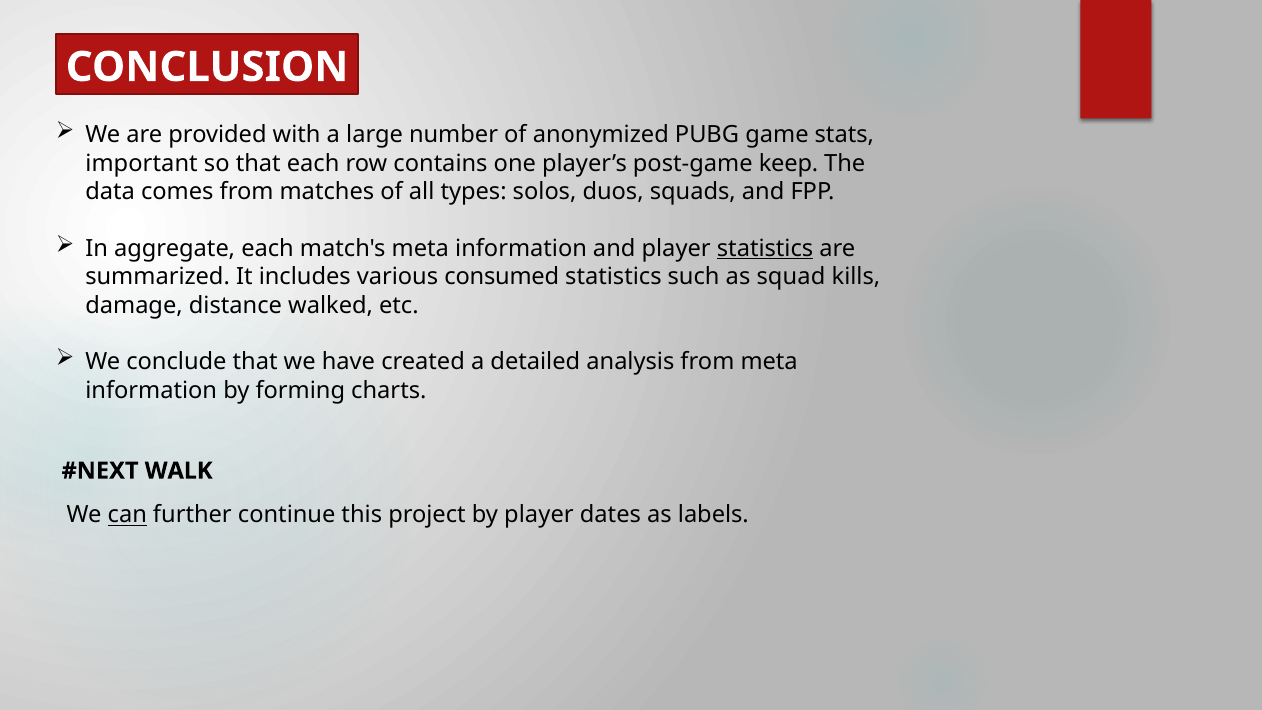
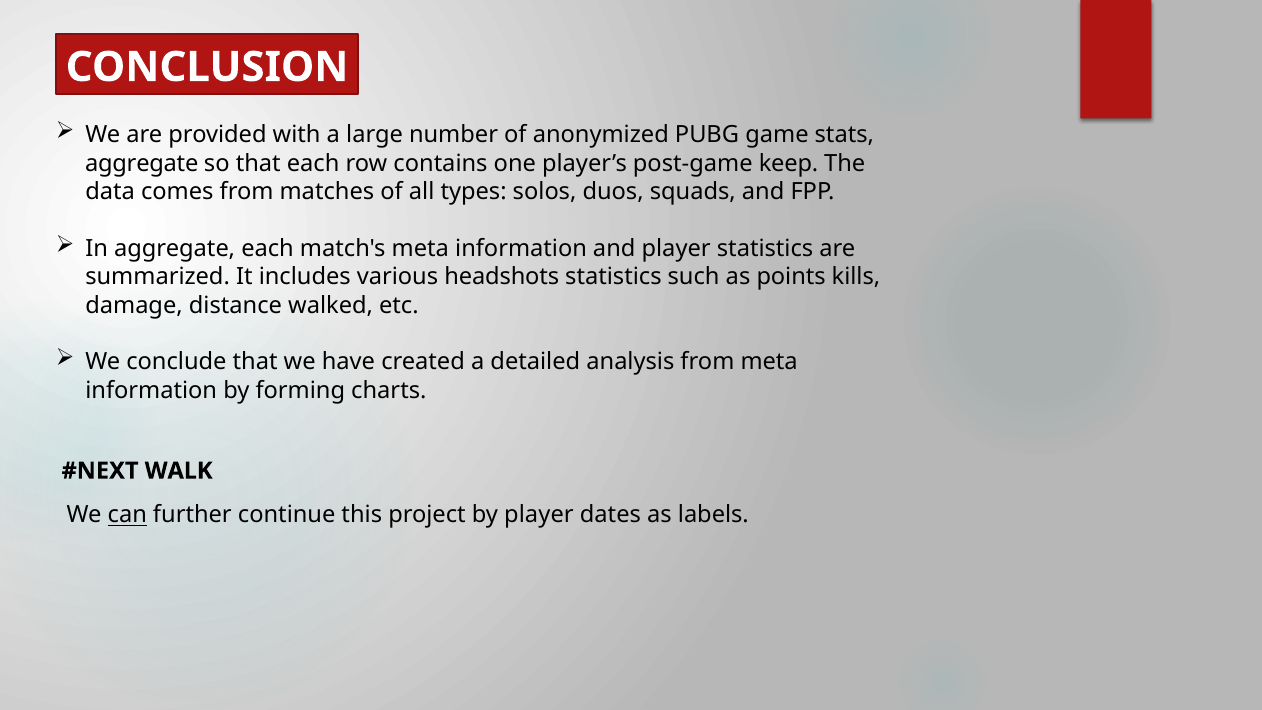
important: important -> aggregate (142, 163)
statistics underline: present -> none (765, 248)
consumed: consumed -> headshots (502, 277)
squad: squad -> points (791, 277)
